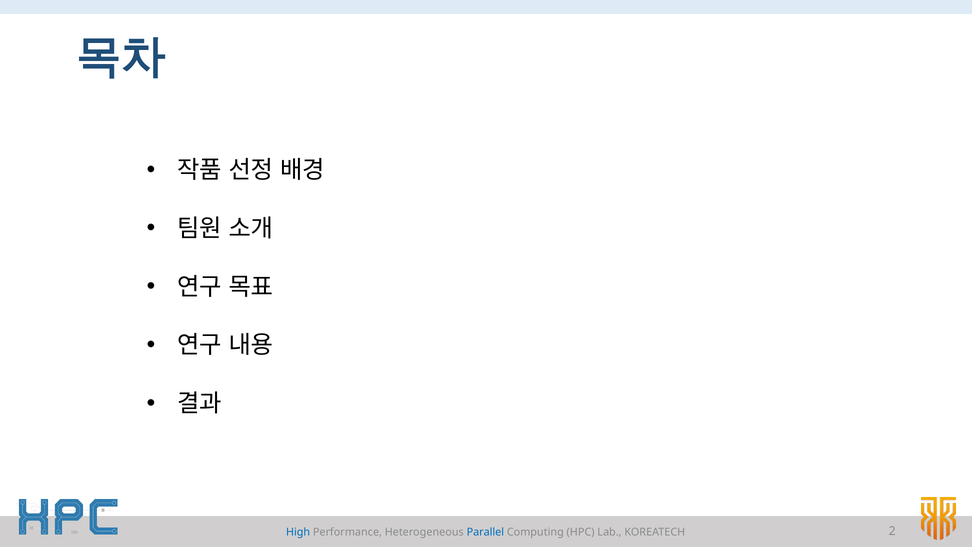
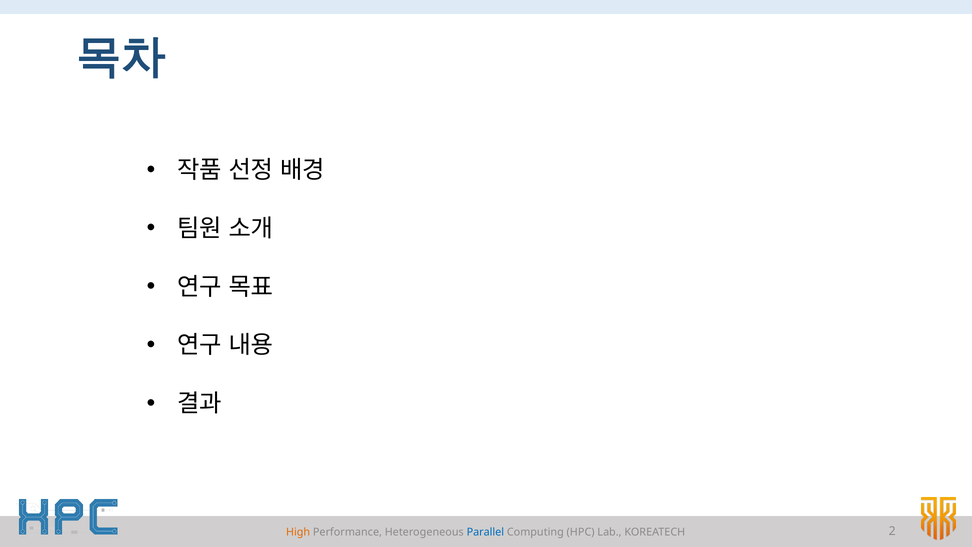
High colour: blue -> orange (298, 532)
